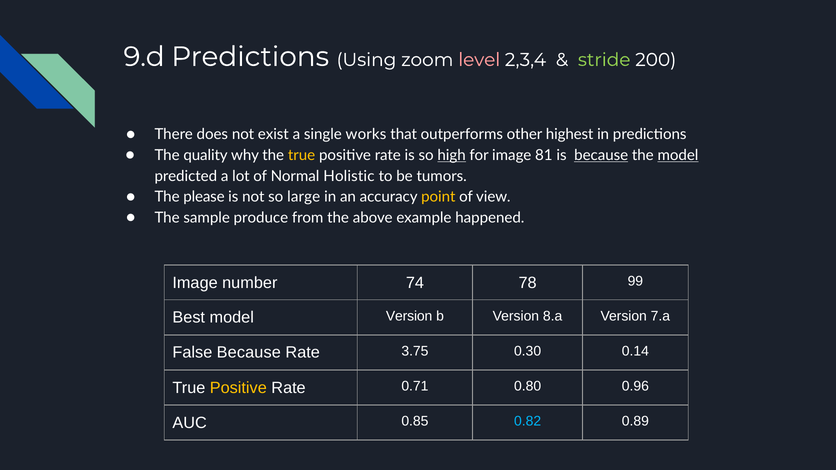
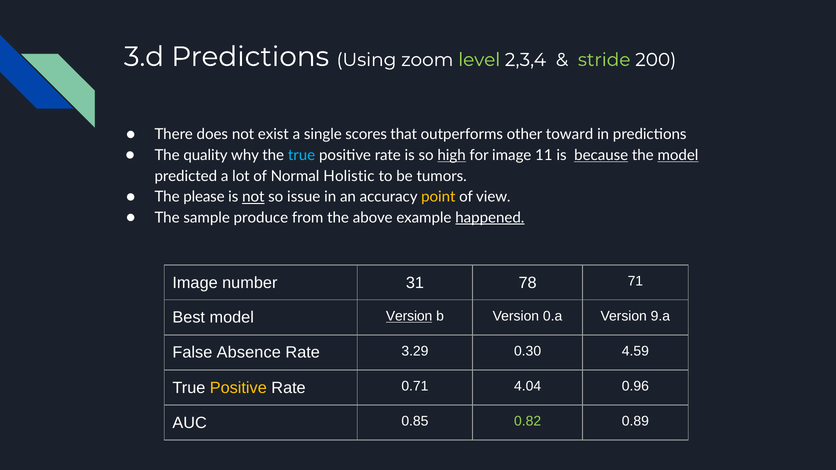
9.d: 9.d -> 3.d (144, 57)
level colour: pink -> light green (479, 60)
works: works -> scores (366, 134)
highest: highest -> toward (570, 134)
true colour: yellow -> light blue (302, 155)
81: 81 -> 11 (544, 155)
not underline: none -> present (253, 197)
large: large -> issue (304, 197)
happened underline: none -> present (490, 218)
74: 74 -> 31 (415, 283)
99: 99 -> 71 (635, 281)
Version underline: none -> present (409, 316)
8.a: 8.a -> 0.a (553, 316)
7.a: 7.a -> 9.a (660, 316)
False Because: Because -> Absence (249, 353)
3.75: 3.75 -> 3.29 (415, 351)
0.14: 0.14 -> 4.59 (635, 351)
0.80: 0.80 -> 4.04 (528, 387)
0.82 colour: light blue -> light green (528, 422)
